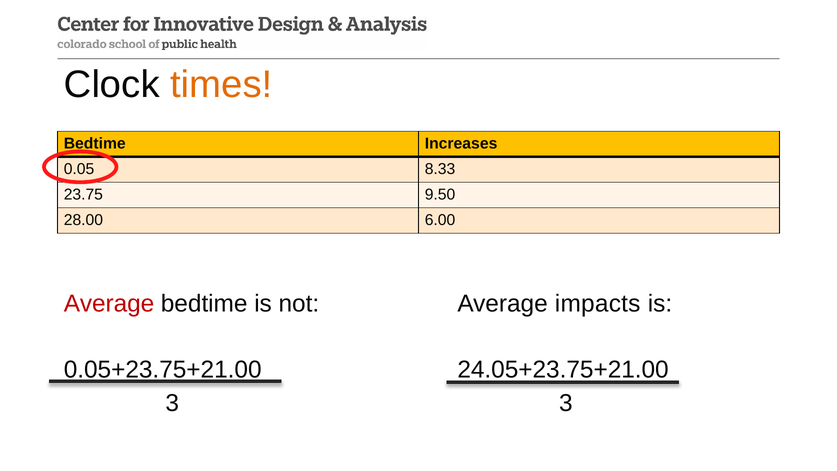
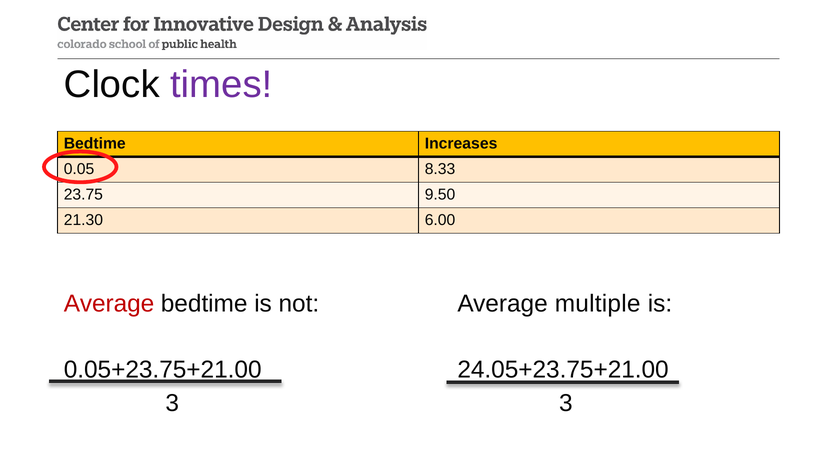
times colour: orange -> purple (221, 84)
28.00: 28.00 -> 21.30 (83, 220)
impacts: impacts -> multiple (598, 303)
